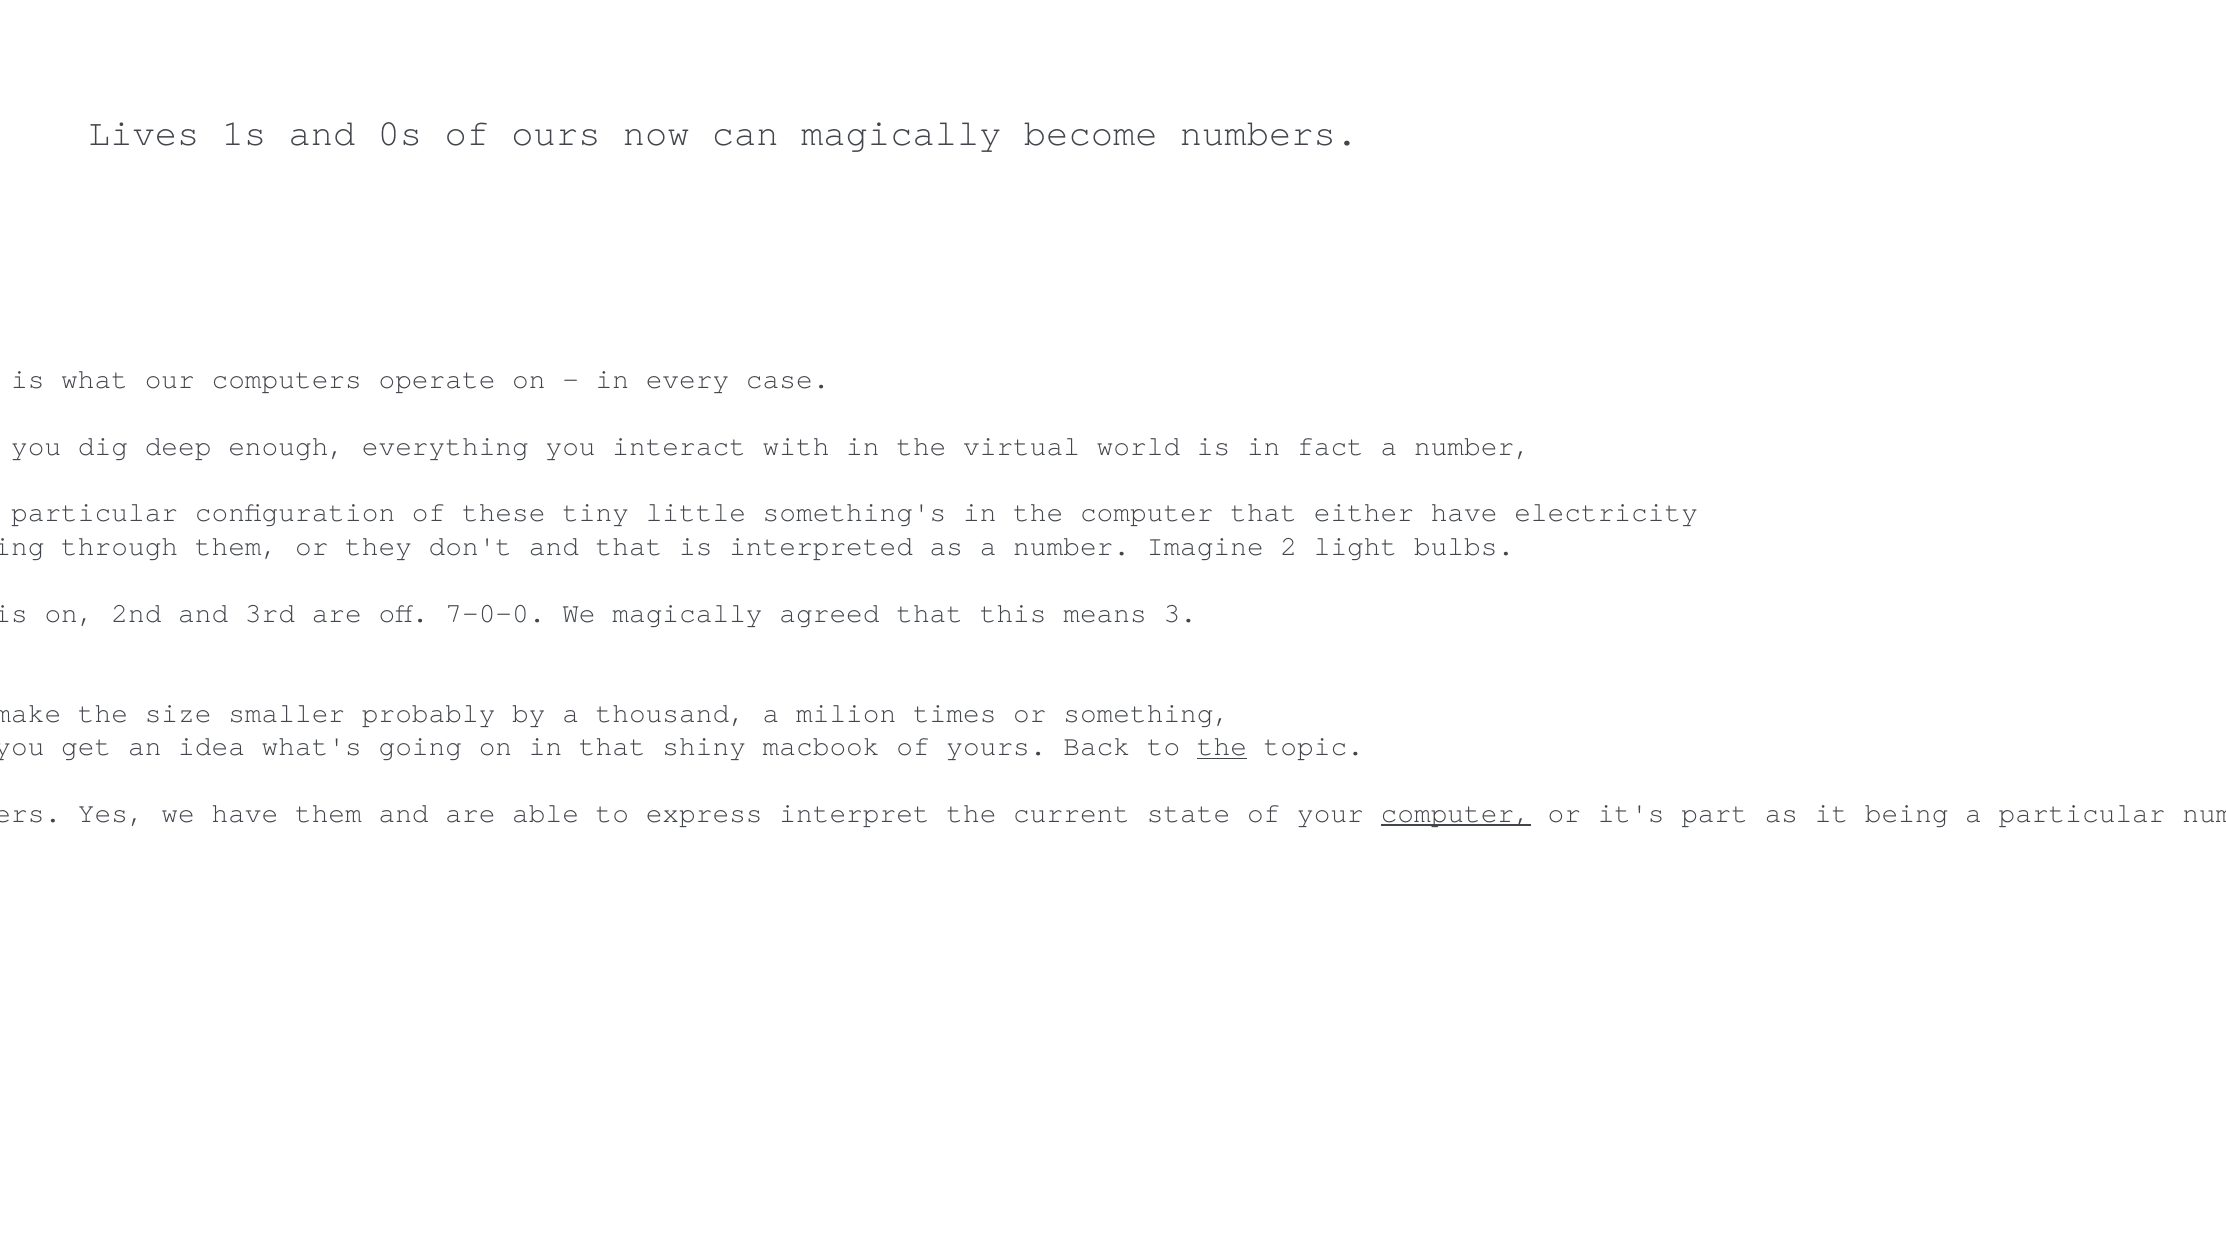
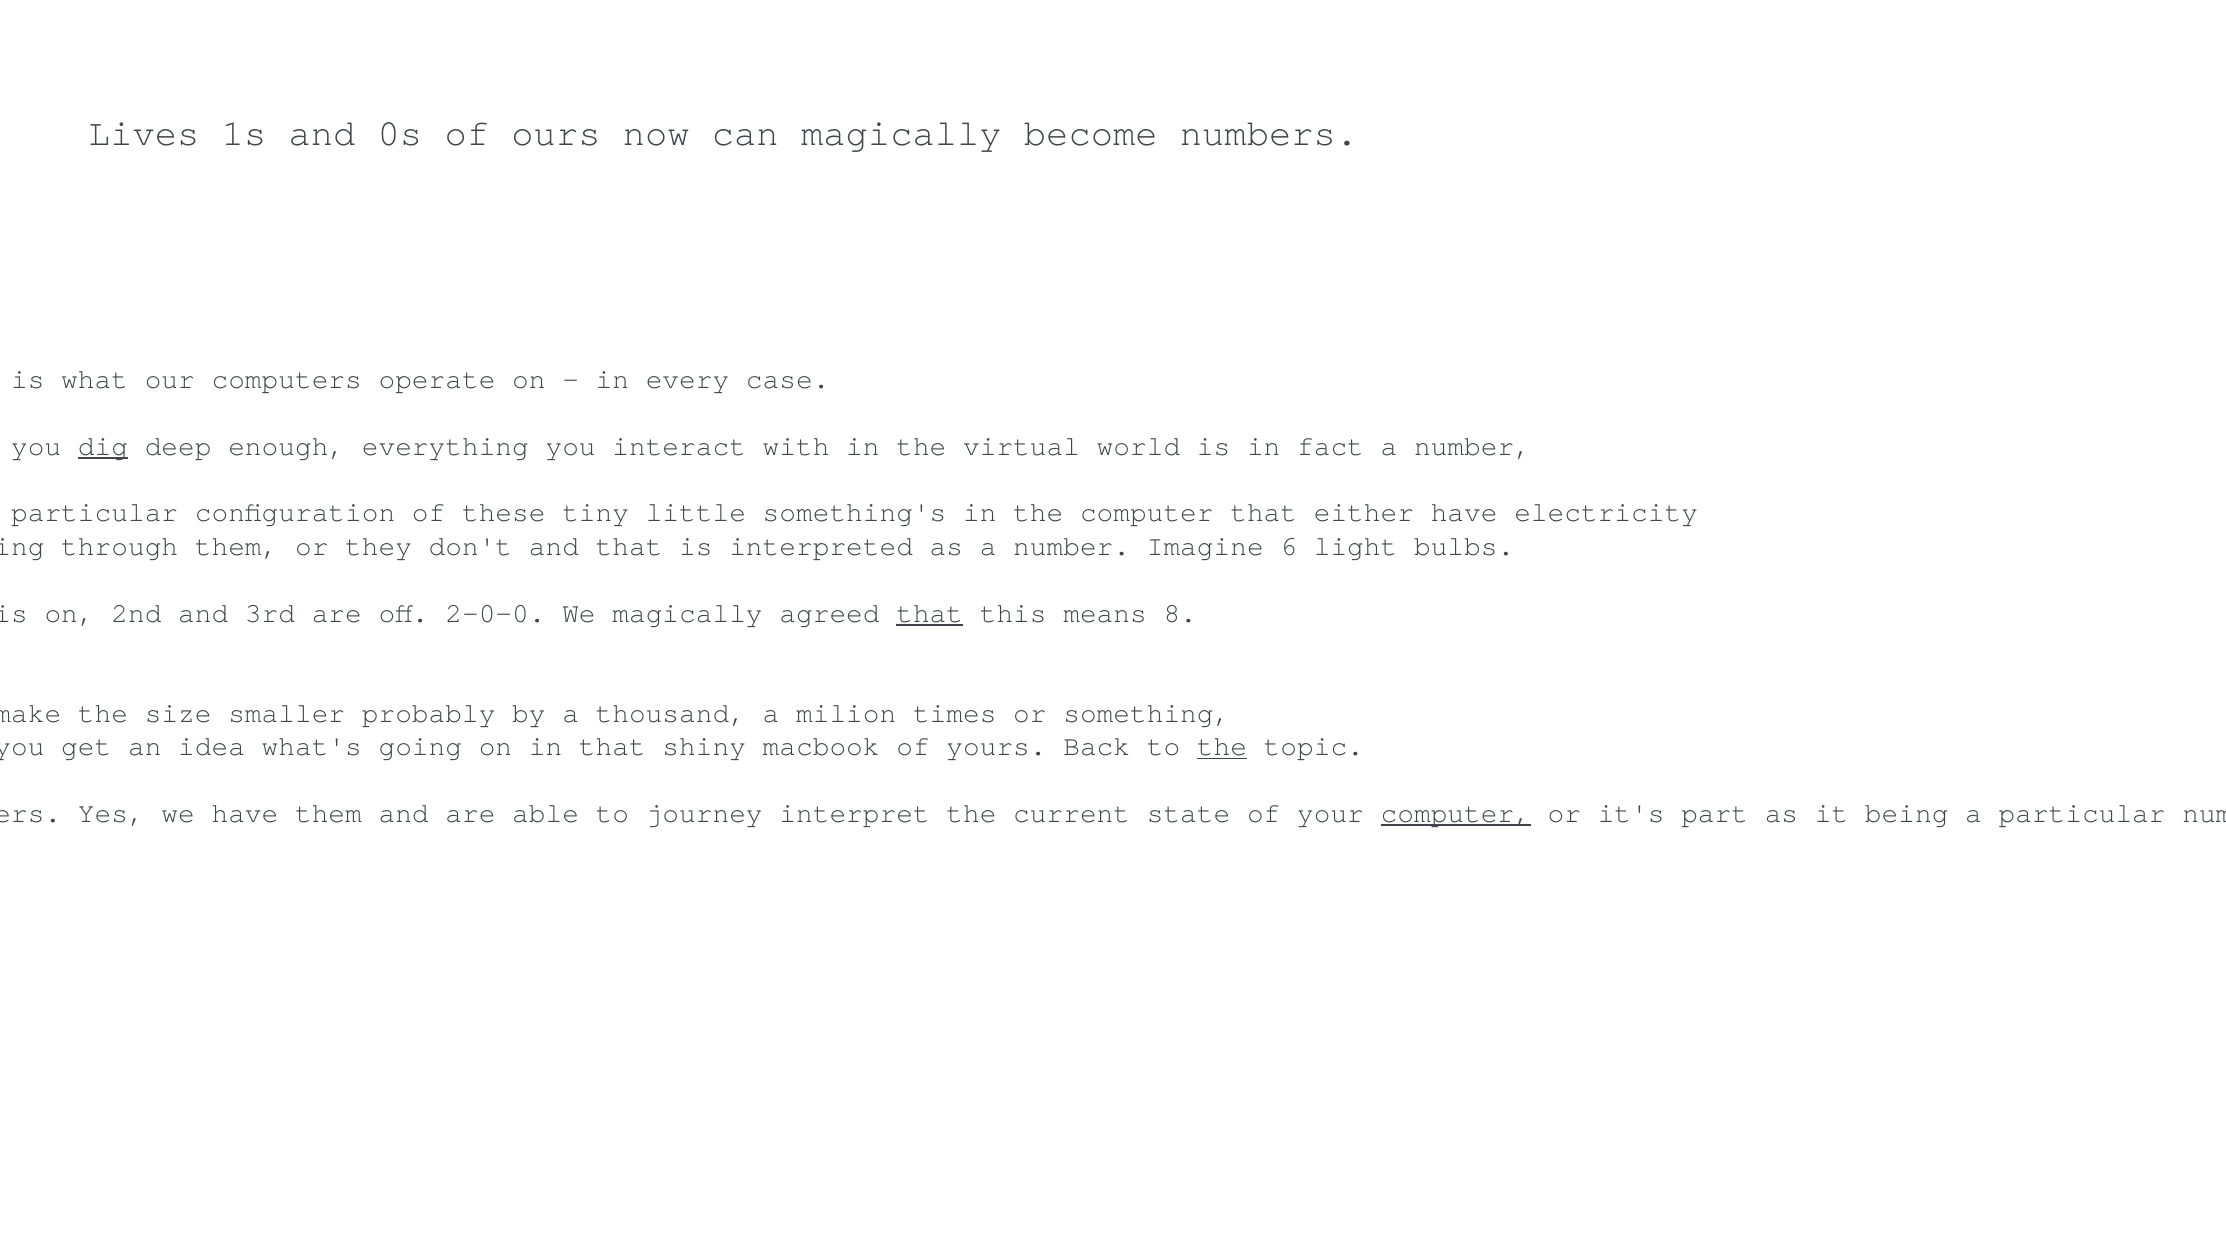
dig underline: none -> present (103, 446)
2: 2 -> 6 (1289, 546)
7-0-0: 7-0-0 -> 2-0-0 (495, 613)
that underline: none -> present (930, 613)
3: 3 -> 8 (1180, 613)
express: express -> journey (704, 813)
